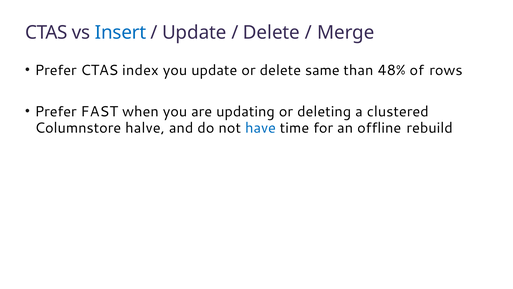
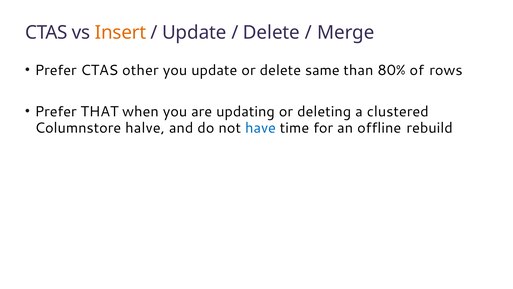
Insert colour: blue -> orange (121, 32)
index: index -> other (140, 70)
48%: 48% -> 80% (391, 70)
FAST: FAST -> THAT (99, 112)
